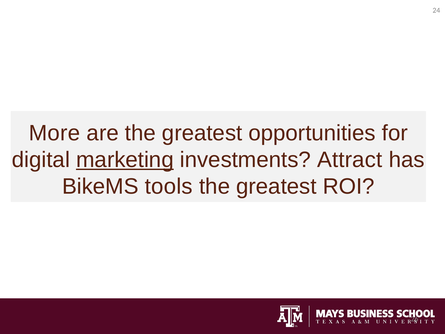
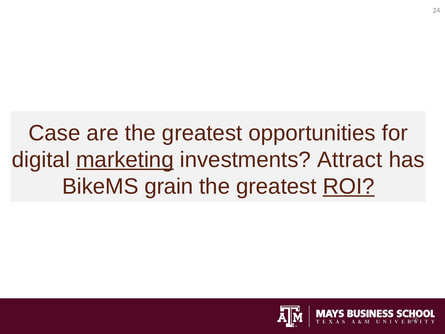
More: More -> Case (55, 133)
tools: tools -> grain (169, 186)
ROI underline: none -> present (349, 186)
